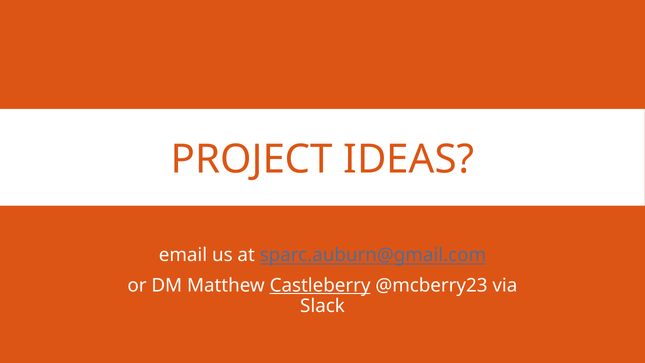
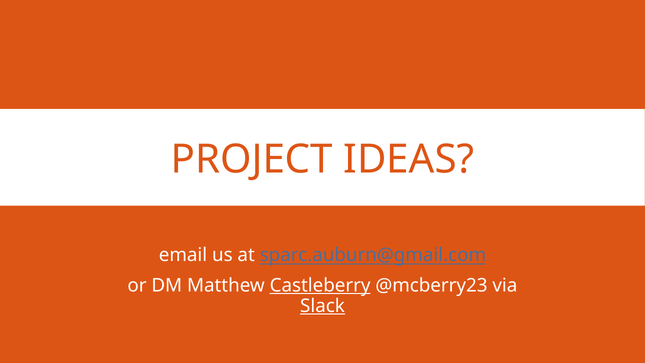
Slack underline: none -> present (322, 306)
